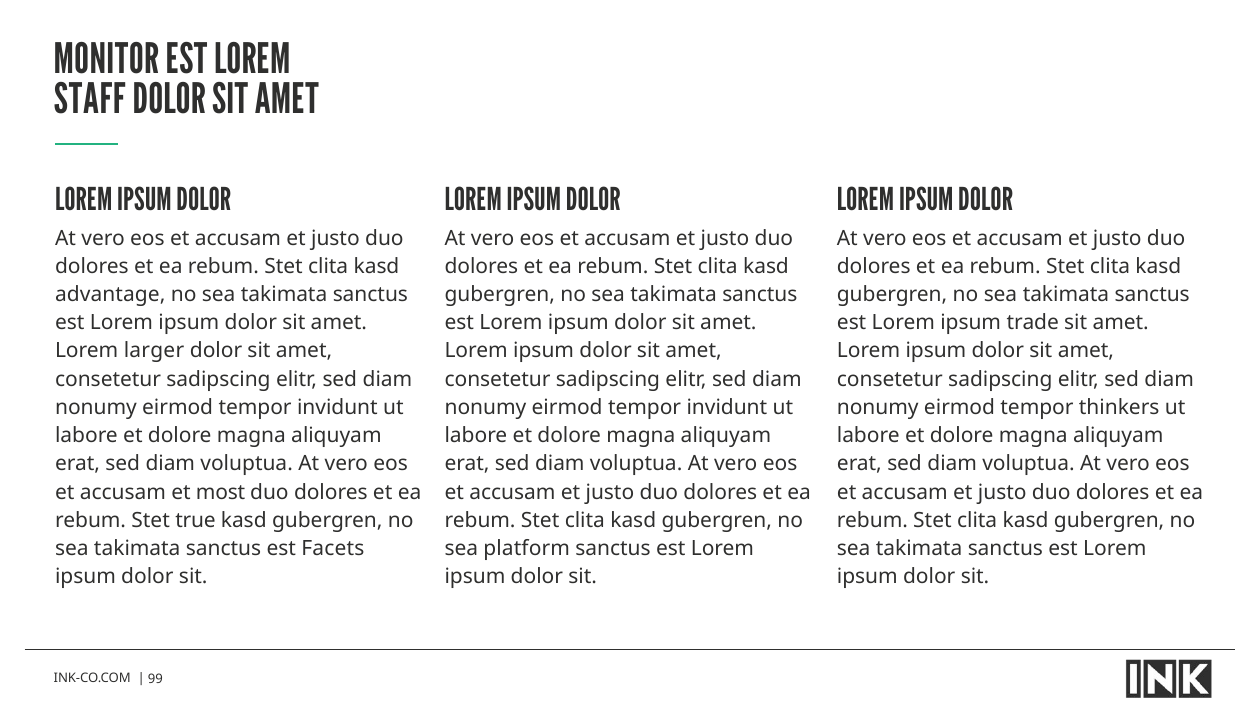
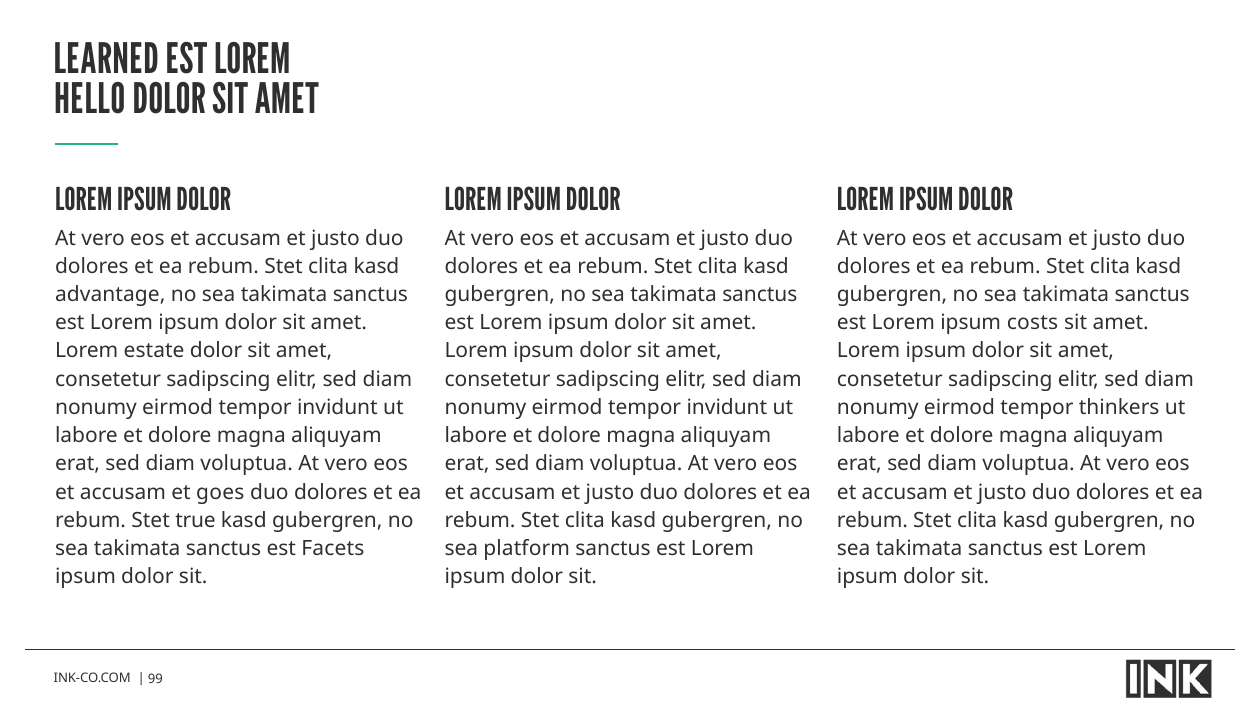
MONITOR: MONITOR -> LEARNED (106, 60)
STAFF: STAFF -> HELLO (90, 100)
trade: trade -> costs (1033, 323)
larger: larger -> estate (154, 351)
most: most -> goes (220, 492)
